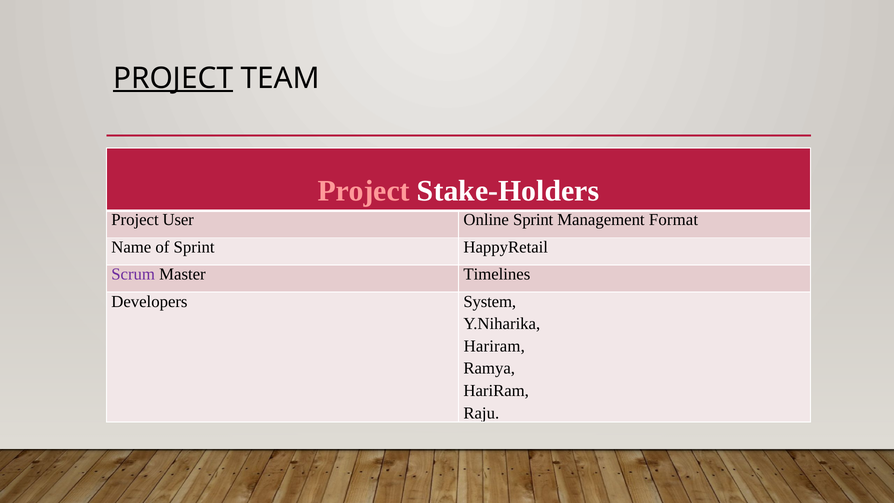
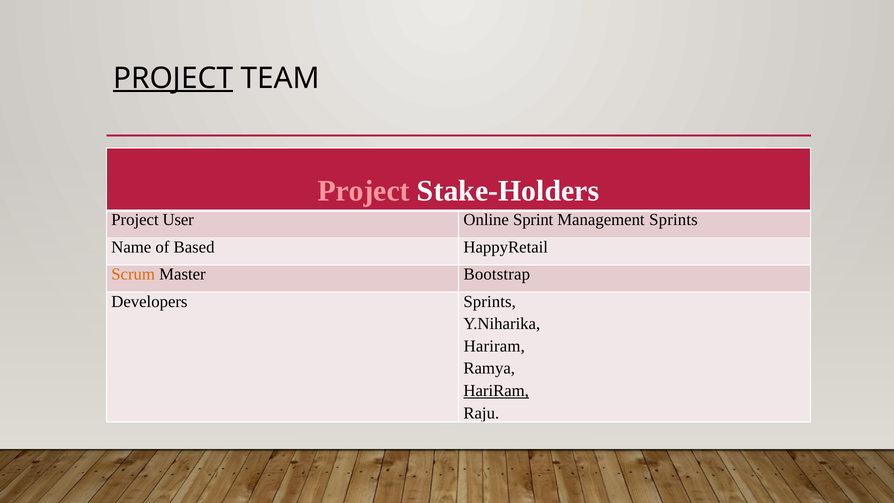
Management Format: Format -> Sprints (673, 220)
of Sprint: Sprint -> Based (194, 247)
Scrum colour: purple -> orange (133, 274)
Timelines: Timelines -> Bootstrap (497, 274)
Developers System: System -> Sprints (490, 301)
HariRam underline: none -> present (496, 391)
